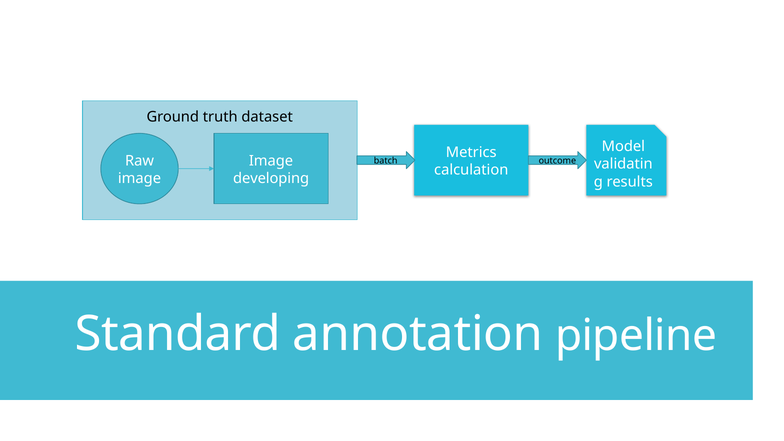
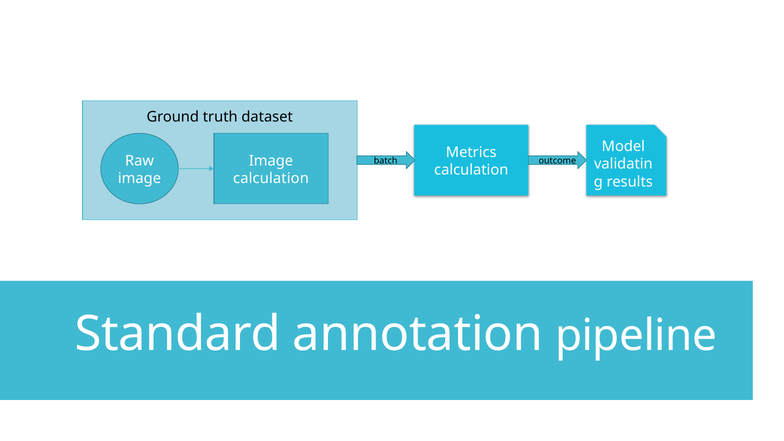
developing: developing -> calculation (271, 178)
